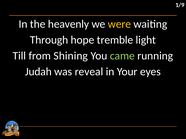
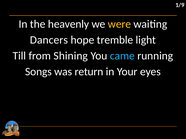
Through: Through -> Dancers (49, 40)
came colour: light green -> light blue (122, 56)
Judah: Judah -> Songs (38, 72)
reveal: reveal -> return (89, 72)
